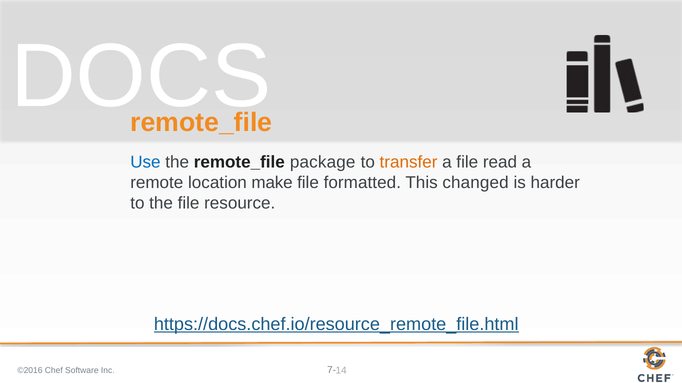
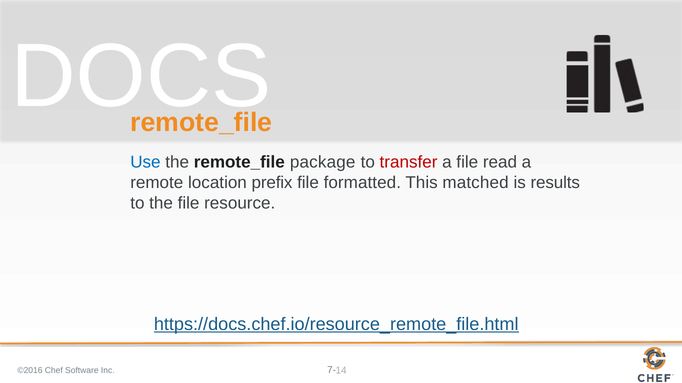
transfer colour: orange -> red (409, 162)
make: make -> prefix (272, 183)
changed: changed -> matched (476, 183)
harder: harder -> results (555, 183)
